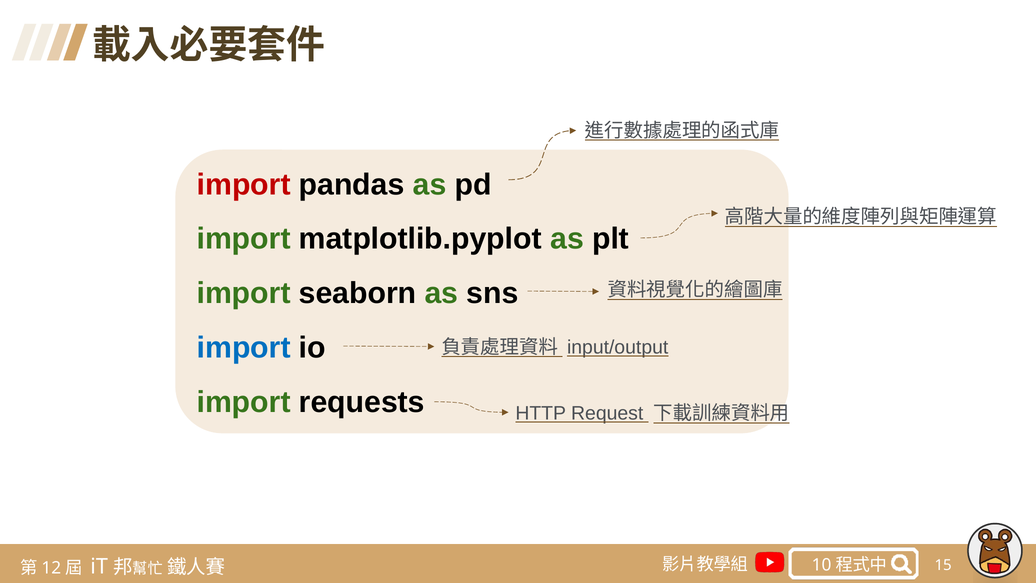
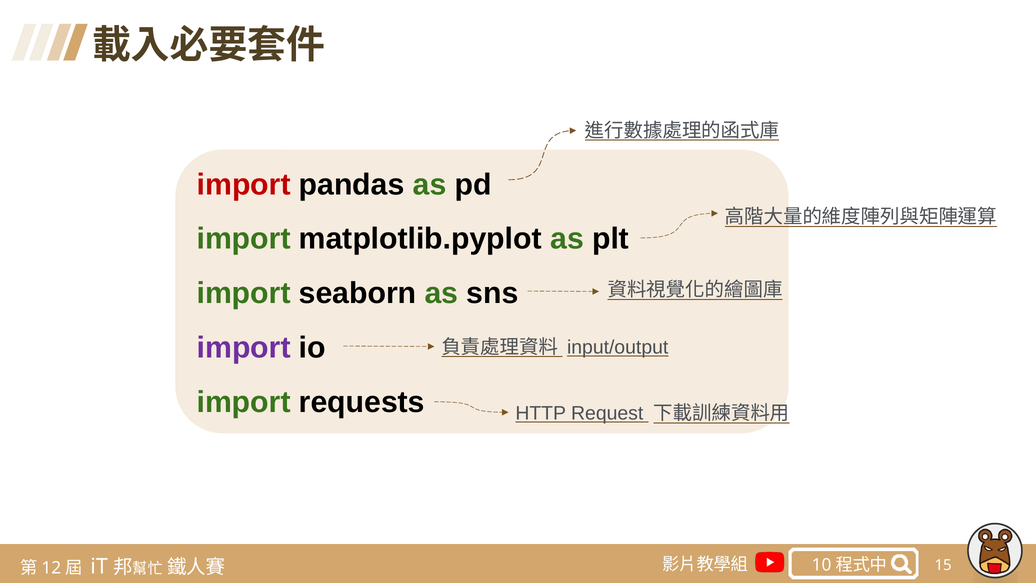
import colour: blue -> purple (244, 348)
